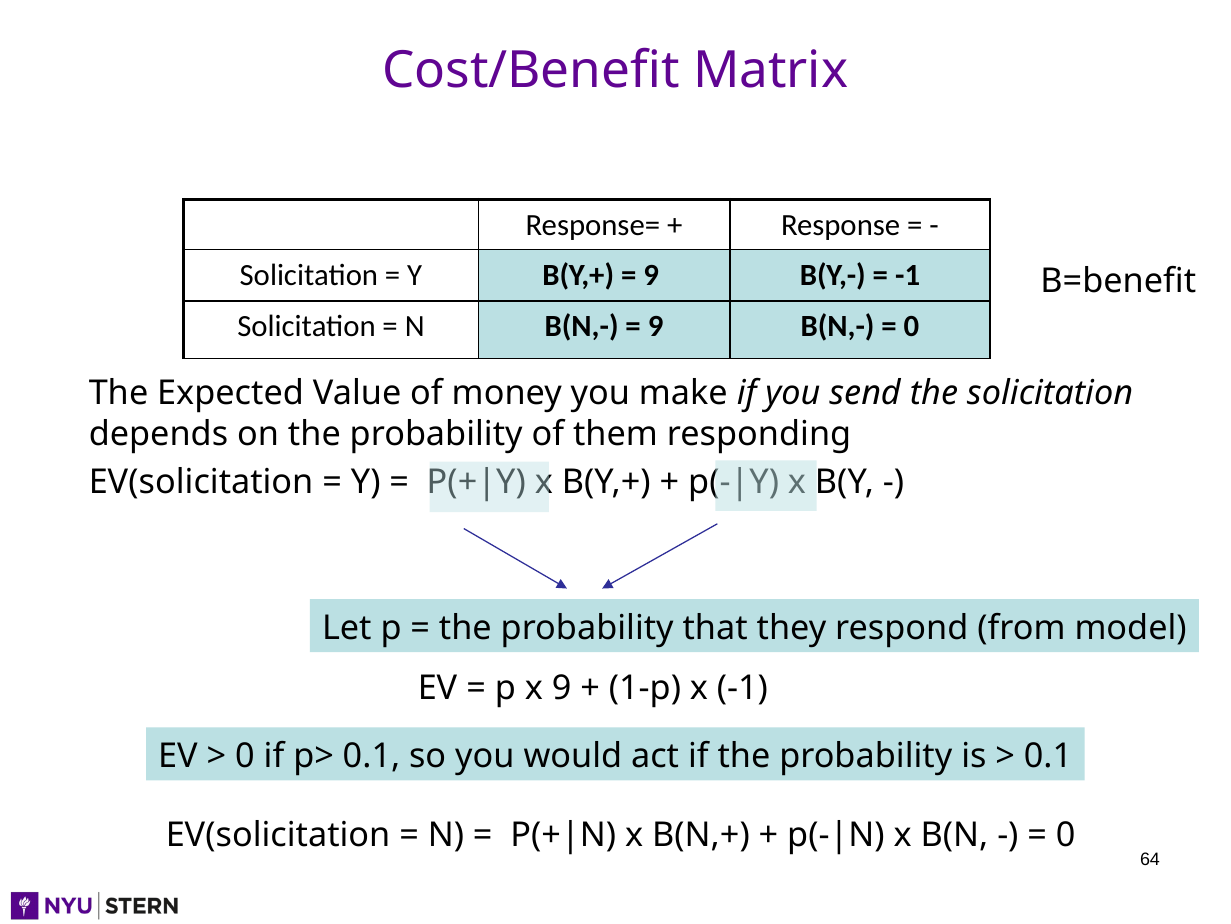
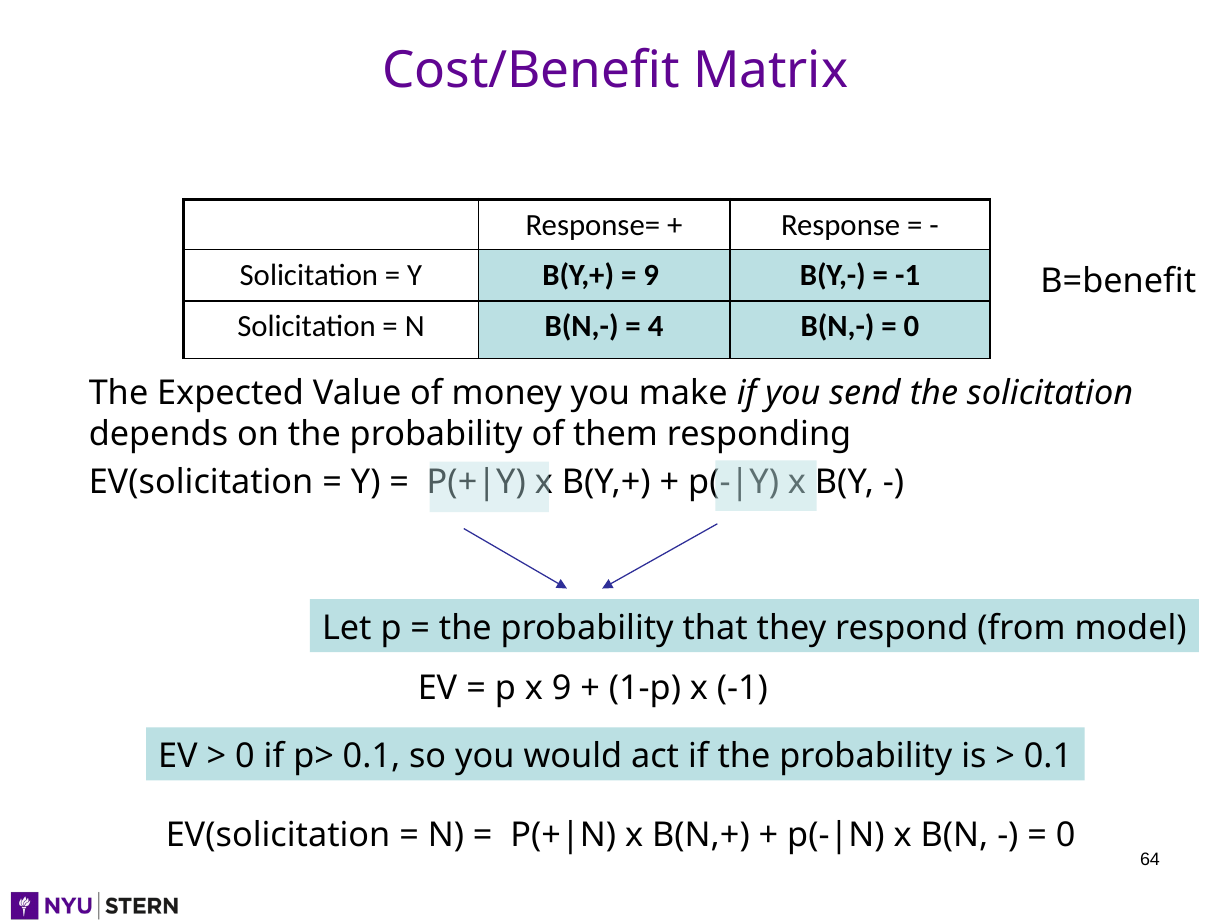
9: 9 -> 4 (656, 326)
